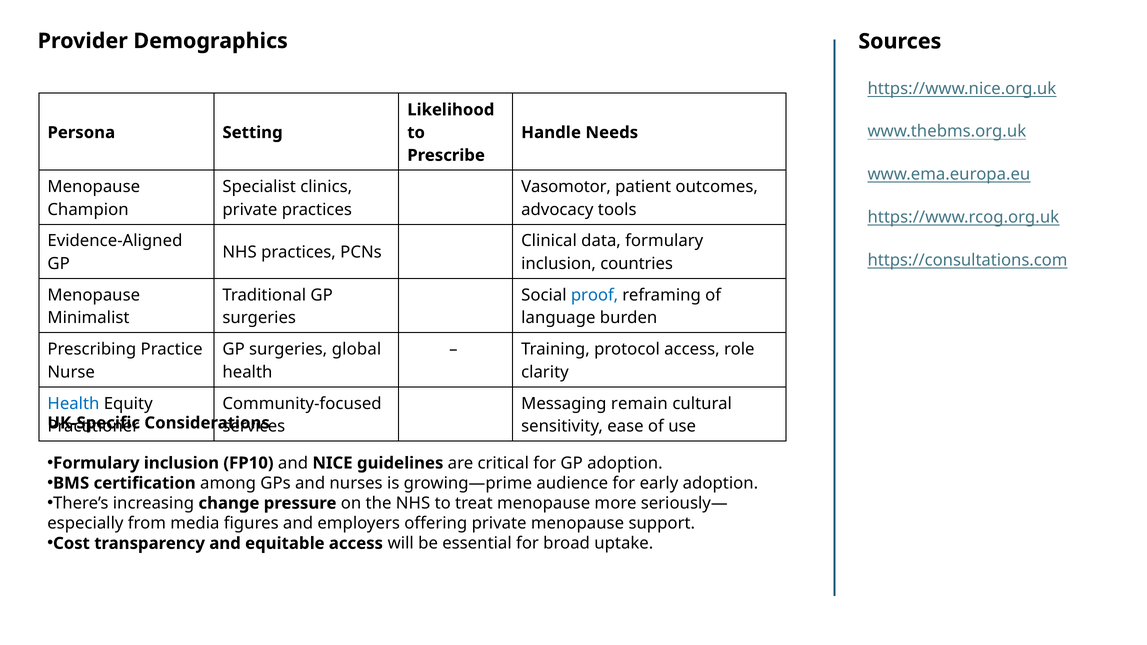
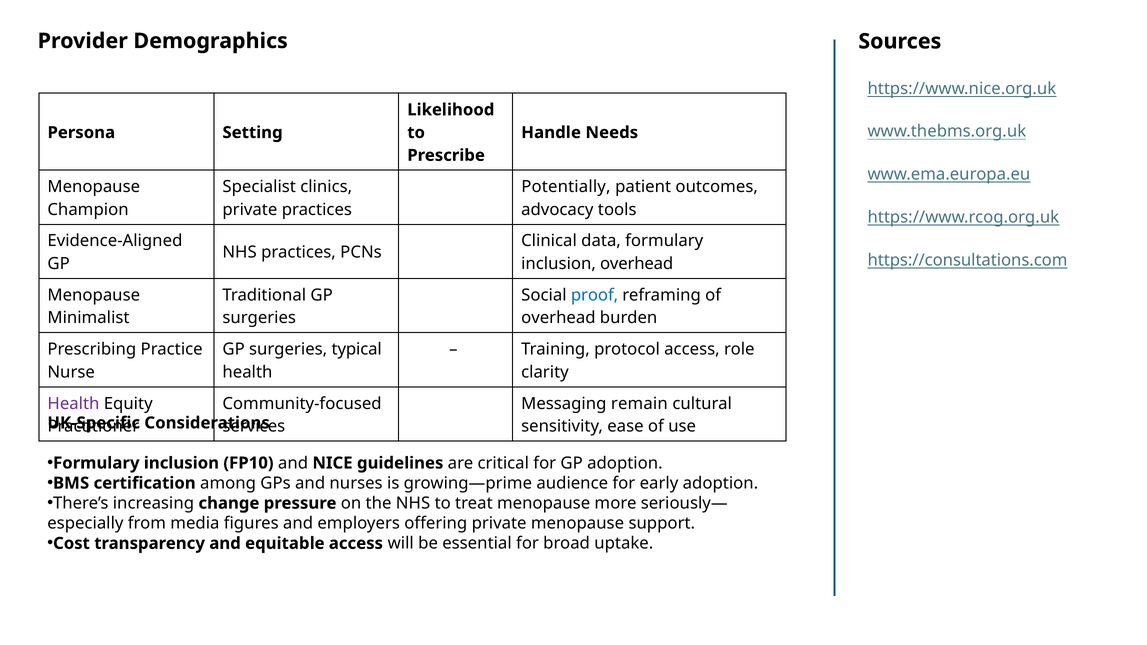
Vasomotor: Vasomotor -> Potentially (566, 187)
inclusion countries: countries -> overhead (637, 264)
language: language -> overhead (558, 318)
global: global -> typical (357, 349)
Health colour: blue -> purple (73, 404)
